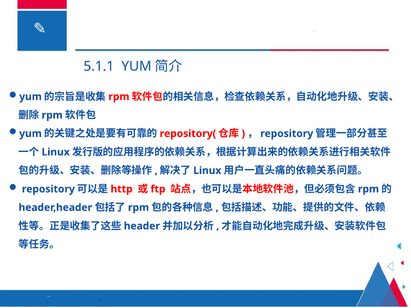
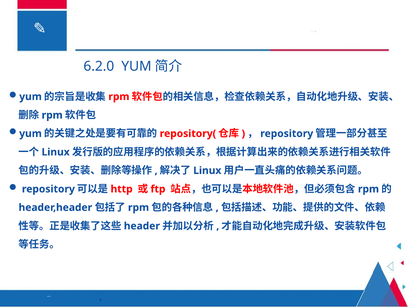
5.1.1: 5.1.1 -> 6.2.0 (99, 66)
